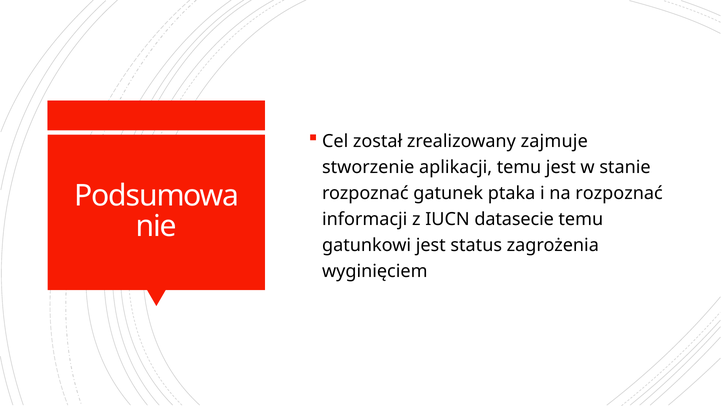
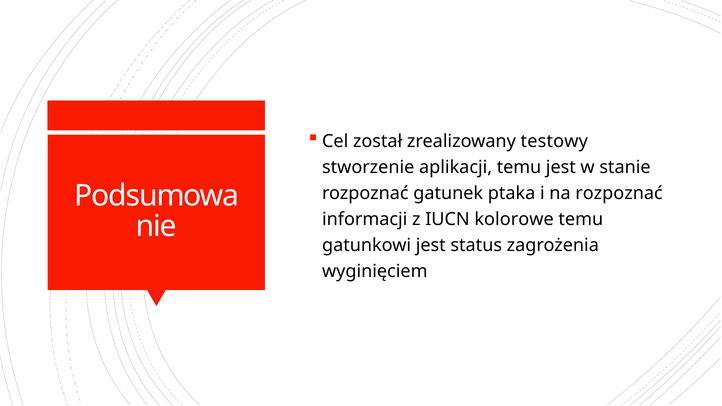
zajmuje: zajmuje -> testowy (554, 141)
datasecie: datasecie -> kolorowe (514, 219)
